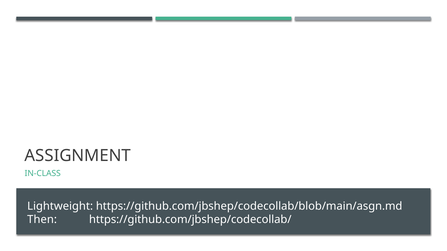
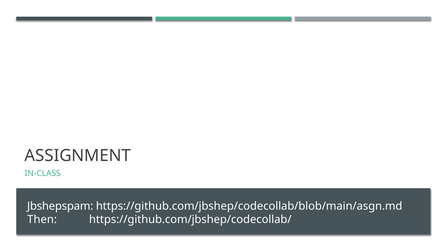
Lightweight: Lightweight -> Jbshepspam (60, 207)
